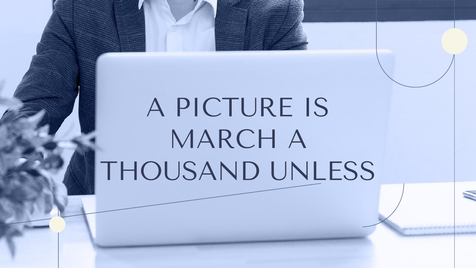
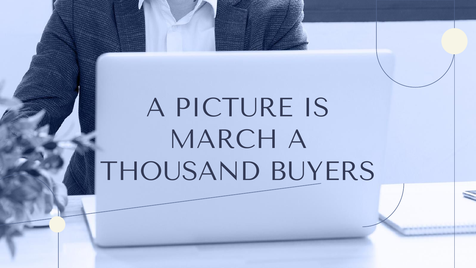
UNLESS: UNLESS -> BUYERS (323, 171)
